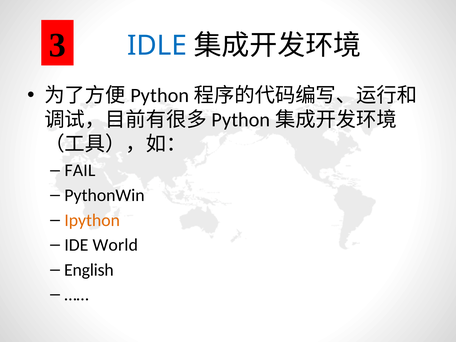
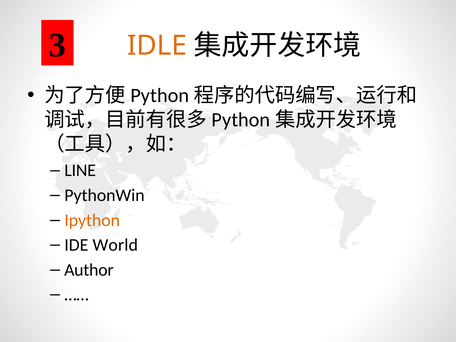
IDLE colour: blue -> orange (157, 46)
FAIL: FAIL -> LINE (80, 170)
English: English -> Author (89, 270)
